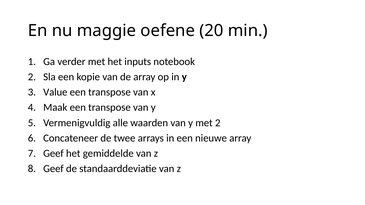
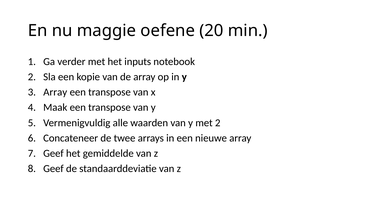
Value: Value -> Array (55, 92)
